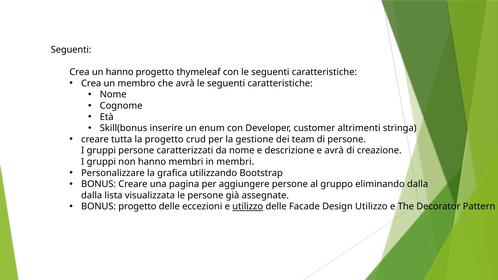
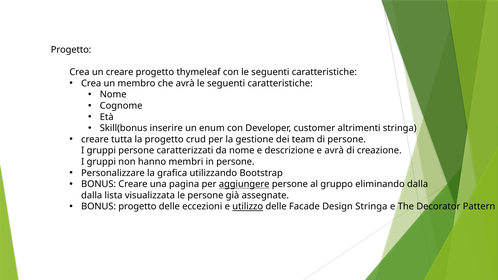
Seguenti: Seguenti -> Progetto (71, 50)
un hanno: hanno -> creare (120, 72)
in membri: membri -> persone (235, 162)
aggiungere underline: none -> present (244, 184)
Design Utilizzo: Utilizzo -> Stringa (371, 207)
